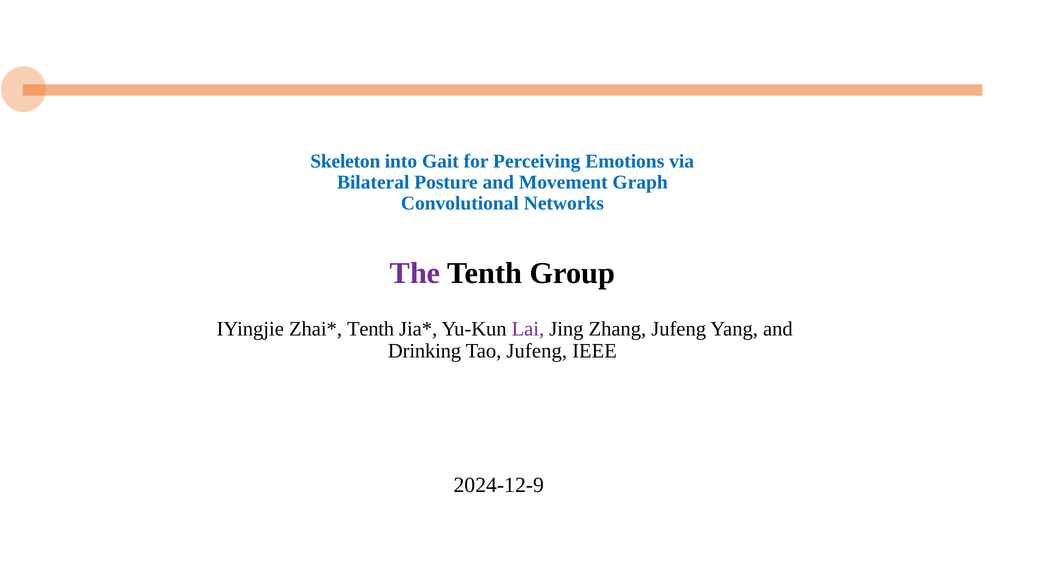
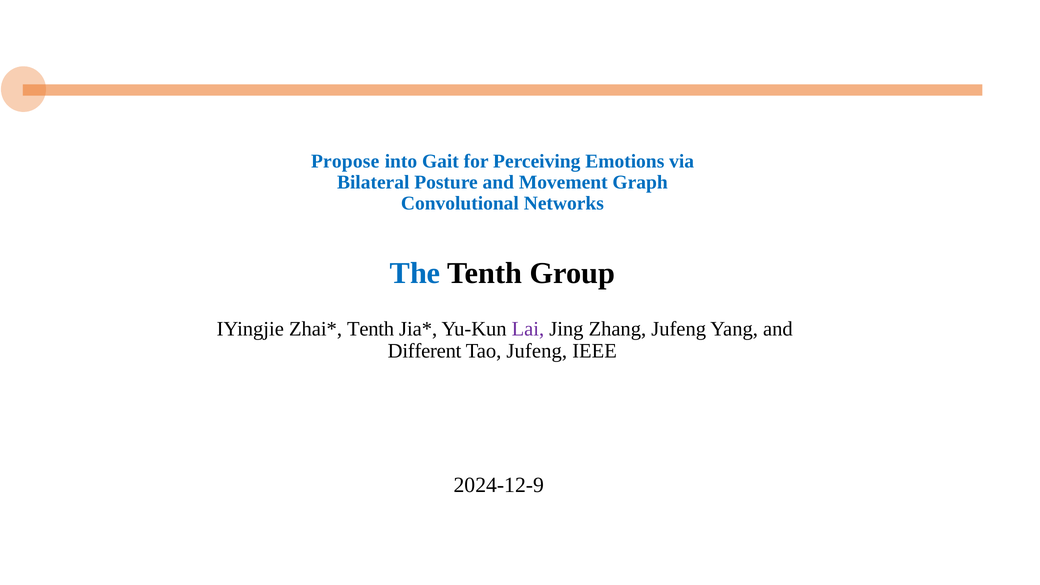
Skeleton: Skeleton -> Propose (345, 161)
The colour: purple -> blue (415, 273)
Drinking: Drinking -> Different (425, 351)
